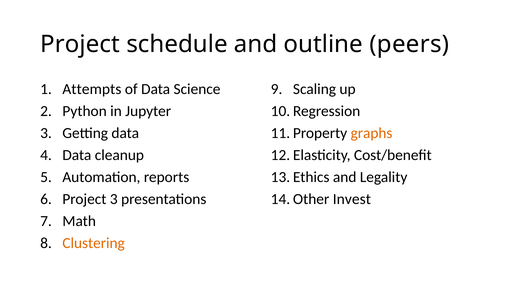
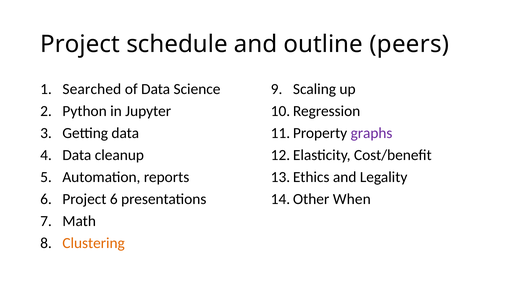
Attempts: Attempts -> Searched (92, 89)
graphs colour: orange -> purple (372, 133)
Project 3: 3 -> 6 (114, 199)
Invest: Invest -> When (352, 199)
